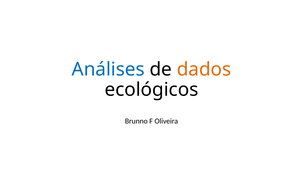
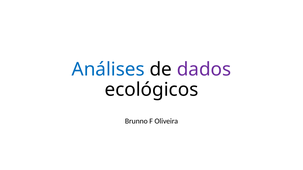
dados colour: orange -> purple (204, 69)
